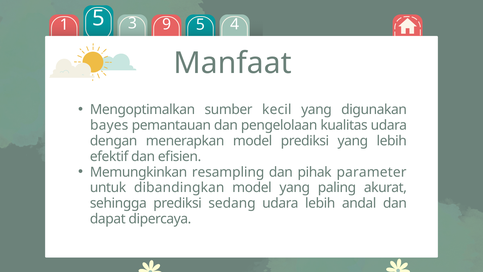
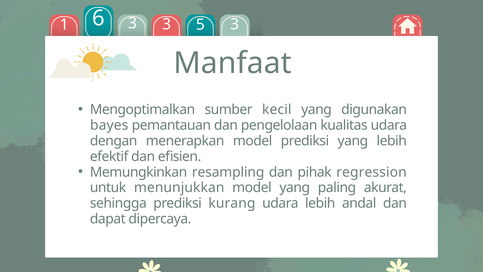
1 5: 5 -> 6 (99, 18)
3 9: 9 -> 3 (167, 24)
5 4: 4 -> 3 (235, 24)
parameter: parameter -> regression (372, 172)
dibandingkan: dibandingkan -> menunjukkan (179, 188)
sedang: sedang -> kurang (232, 203)
